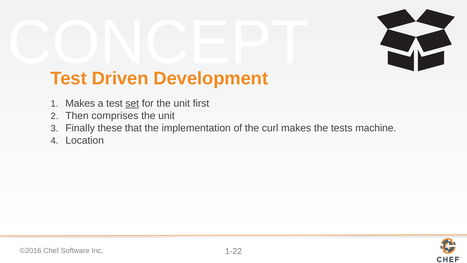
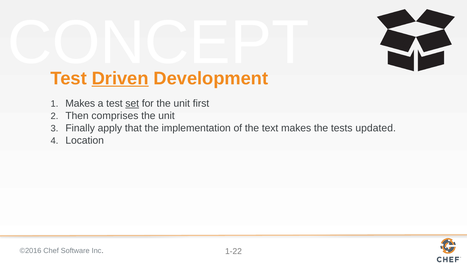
Driven underline: none -> present (120, 78)
these: these -> apply (110, 128)
curl: curl -> text (270, 128)
machine: machine -> updated (376, 128)
